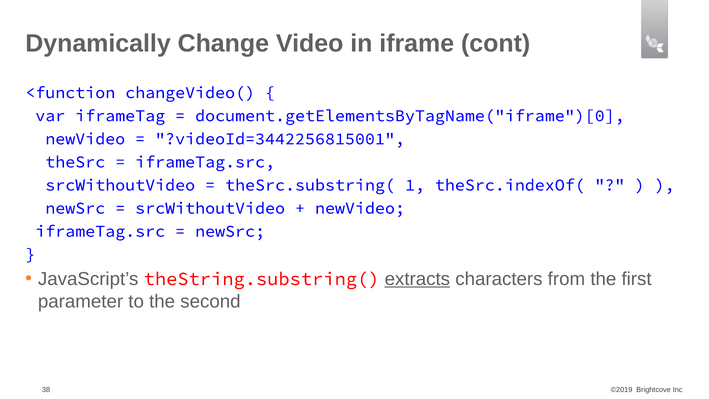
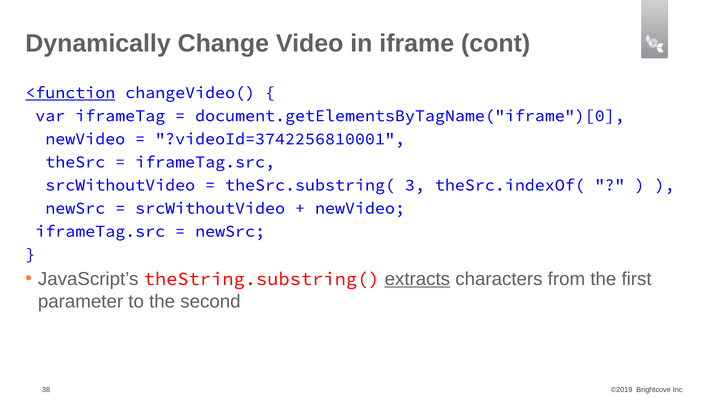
<function underline: none -> present (70, 93)
?videoId=3442256815001: ?videoId=3442256815001 -> ?videoId=3742256810001 (280, 139)
1: 1 -> 3 (415, 185)
